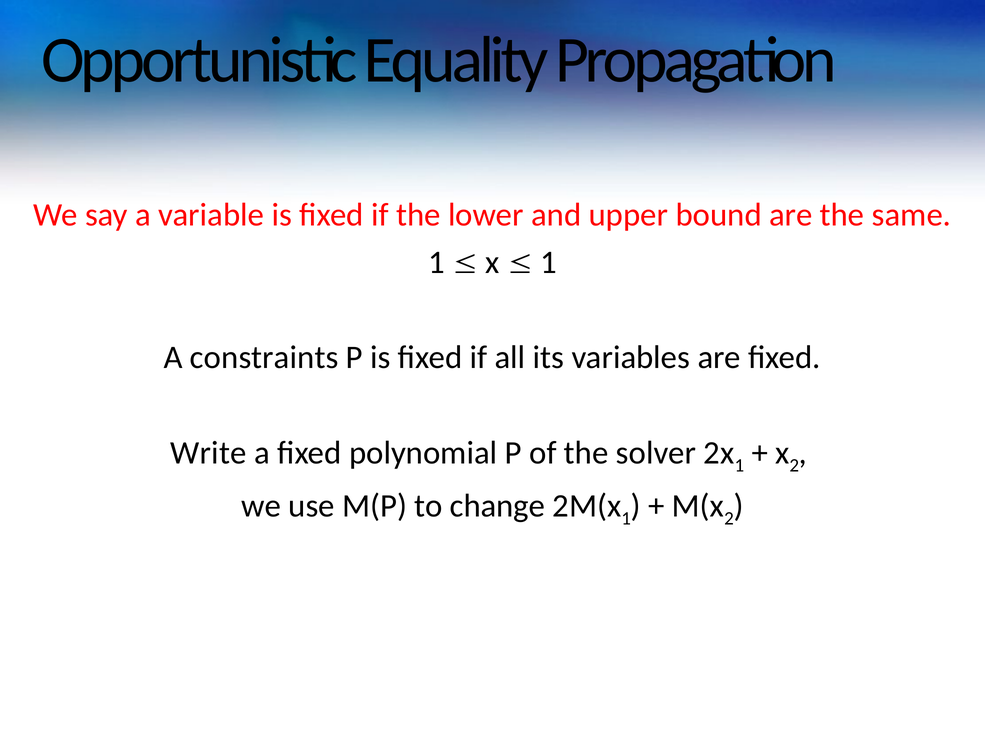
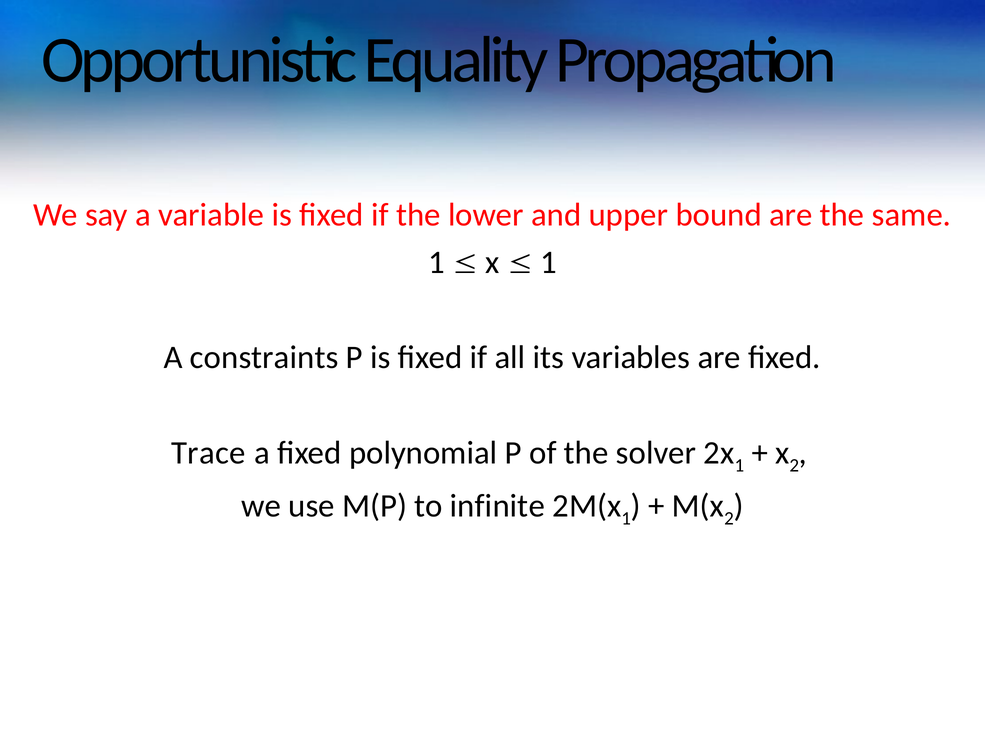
Write: Write -> Trace (208, 453)
change: change -> infinite (497, 506)
